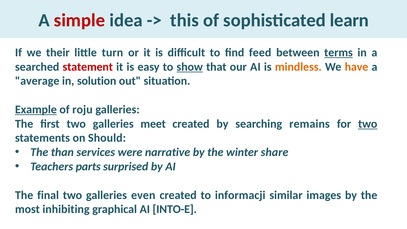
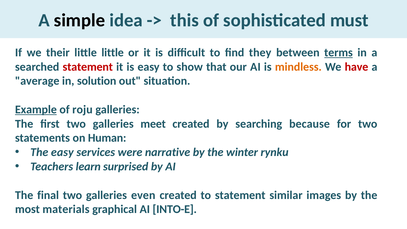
simple colour: red -> black (80, 20)
learn: learn -> must (349, 20)
little turn: turn -> little (113, 53)
feed: feed -> they (260, 53)
show underline: present -> none (190, 67)
have colour: orange -> red (357, 67)
remains: remains -> because (310, 124)
two underline: present -> none (368, 124)
Should: Should -> Human (107, 138)
The than: than -> easy (62, 152)
share: share -> rynku (275, 152)
parts: parts -> learn (88, 167)
to informacji: informacji -> statement (240, 195)
inhibiting: inhibiting -> materials (66, 209)
